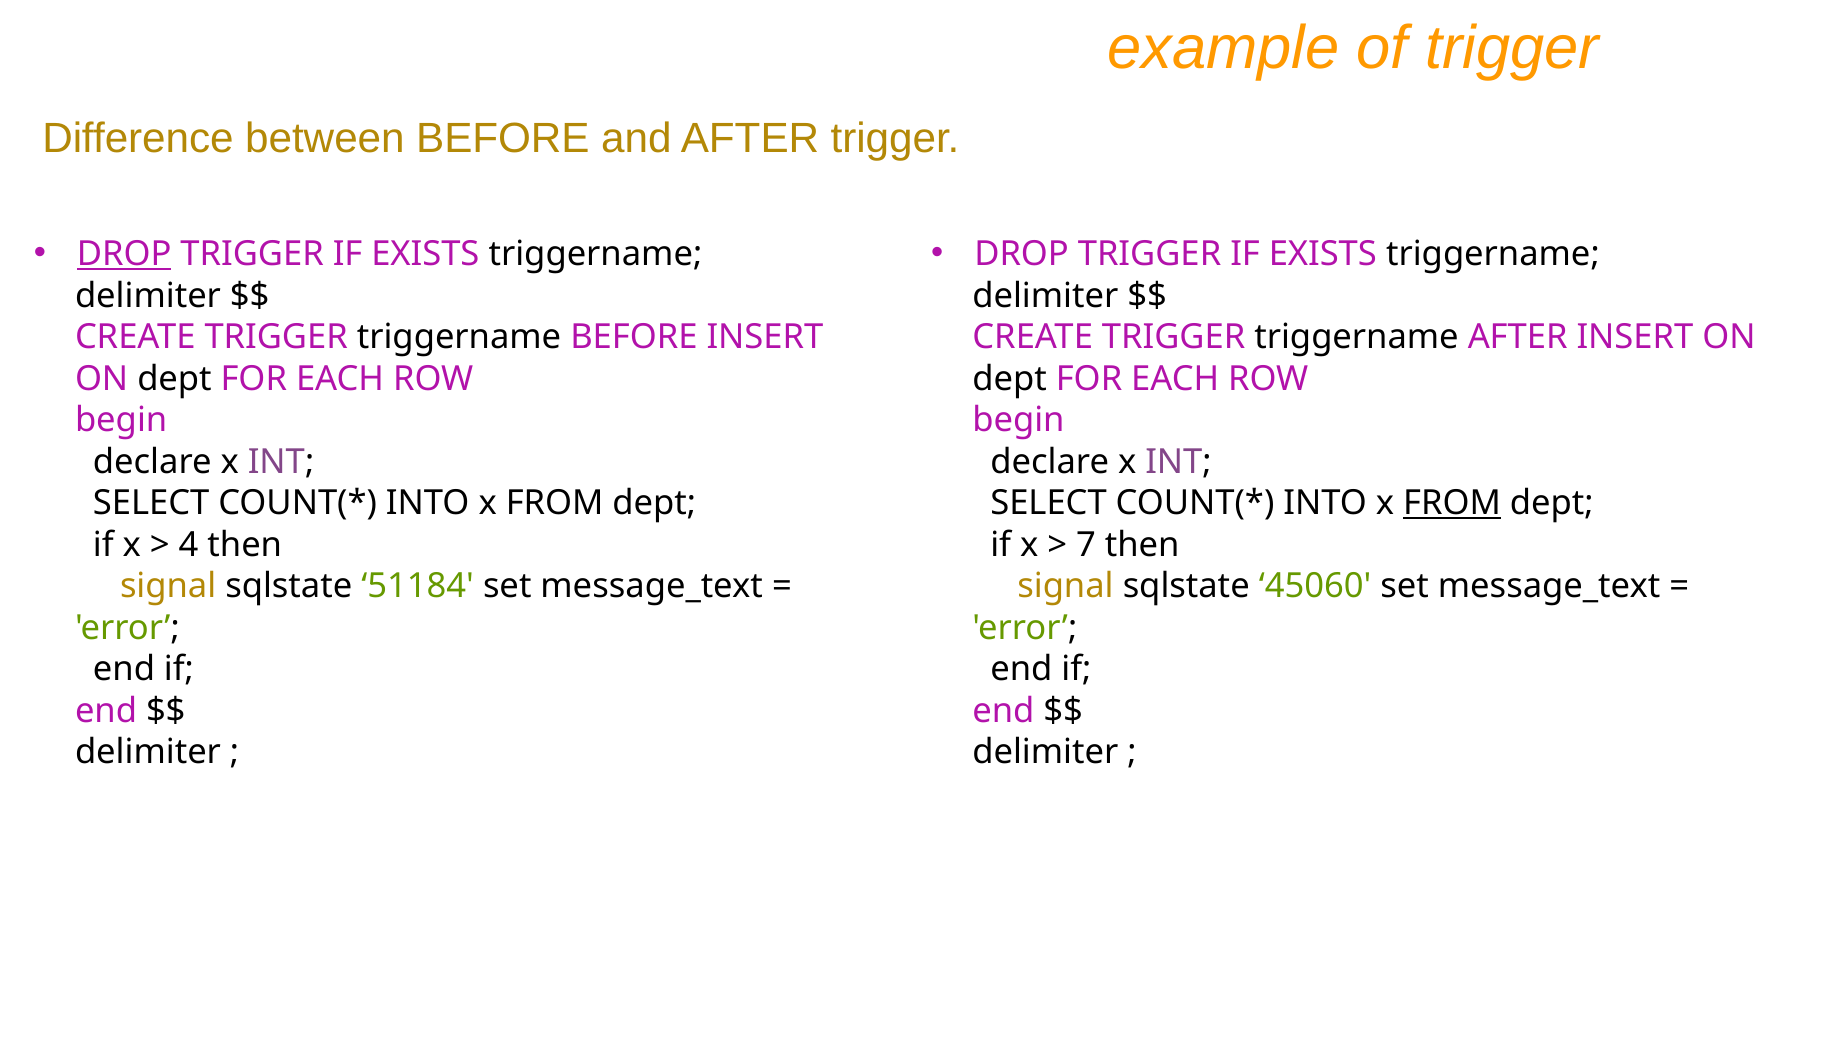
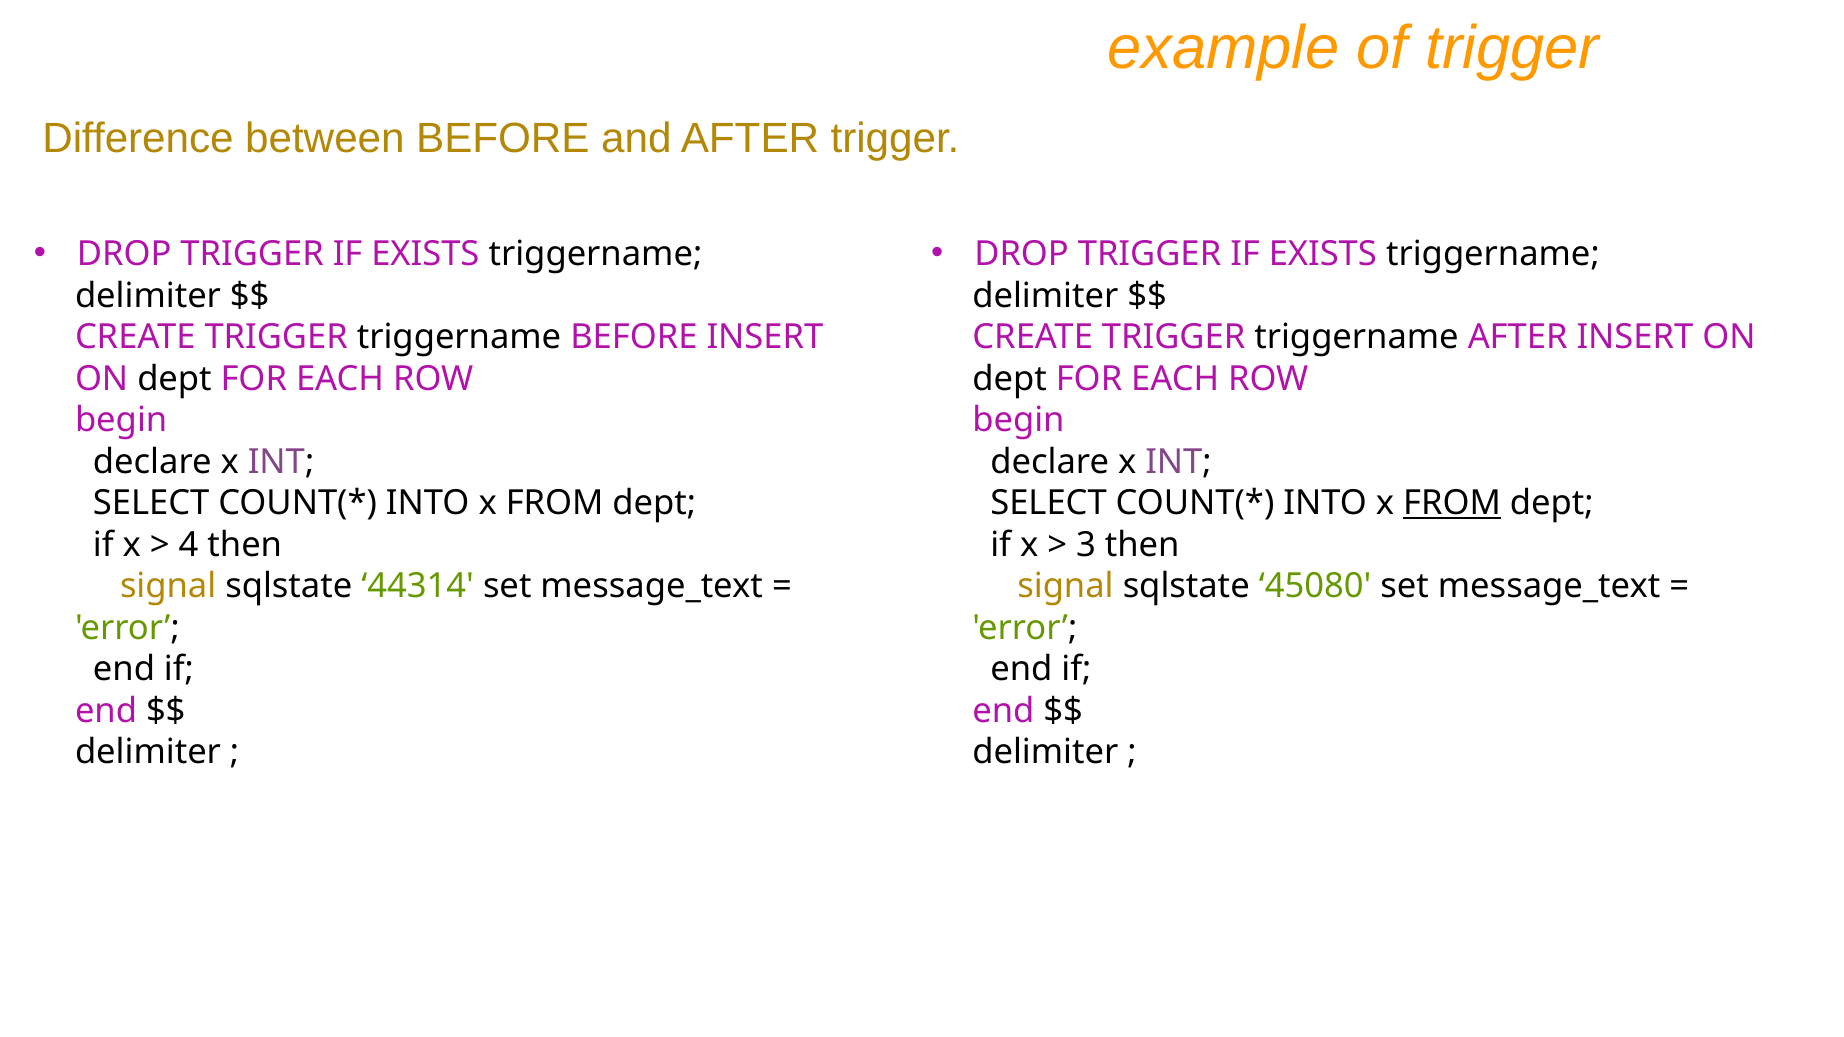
DROP underline: present -> none (124, 254)
7: 7 -> 3 (1086, 545)
51184: 51184 -> 44314 (418, 586)
45060: 45060 -> 45080 (1315, 586)
